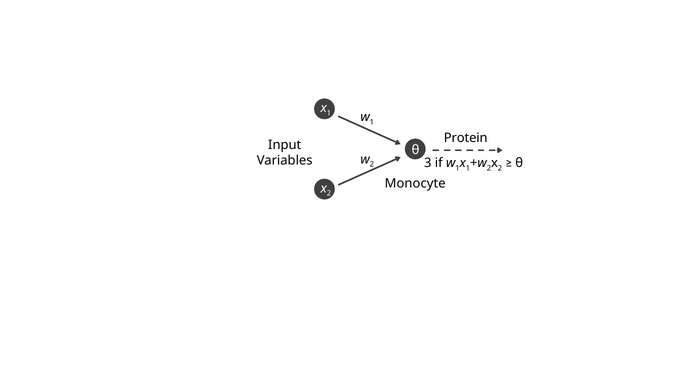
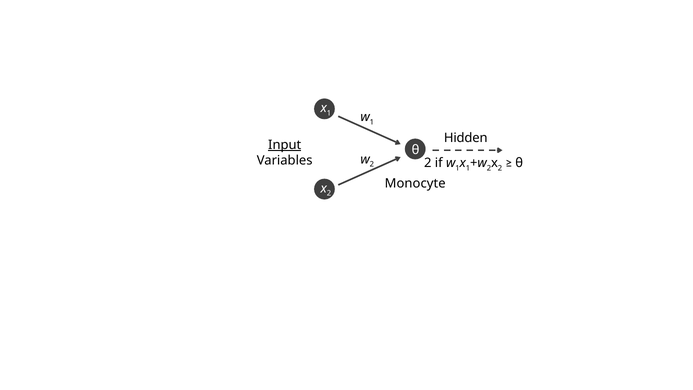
Protein: Protein -> Hidden (466, 138)
Input underline: none -> present (285, 145)
3: 3 -> 2 (428, 163)
